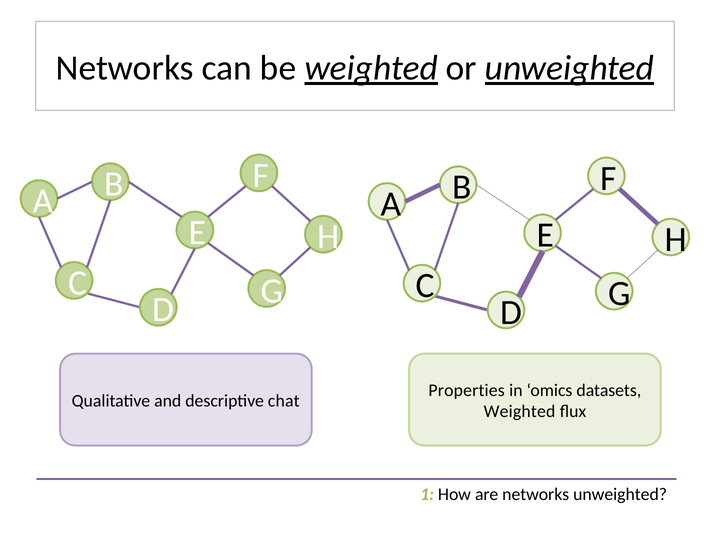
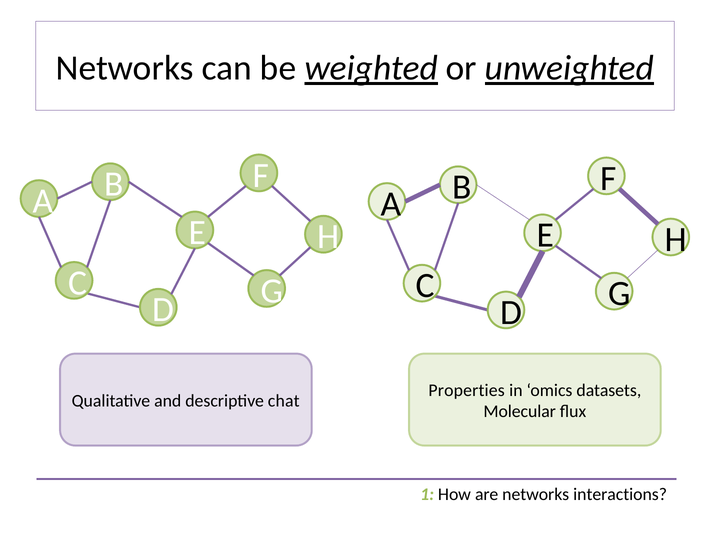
Weighted: Weighted -> Molecular (520, 411)
networks unweighted: unweighted -> interactions (620, 494)
